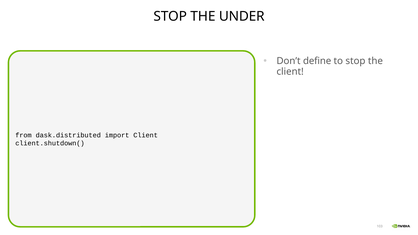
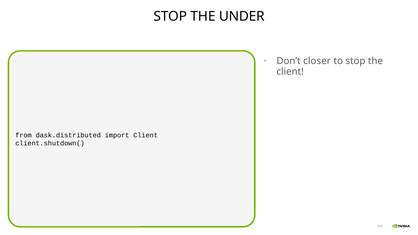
define: define -> closer (317, 61)
